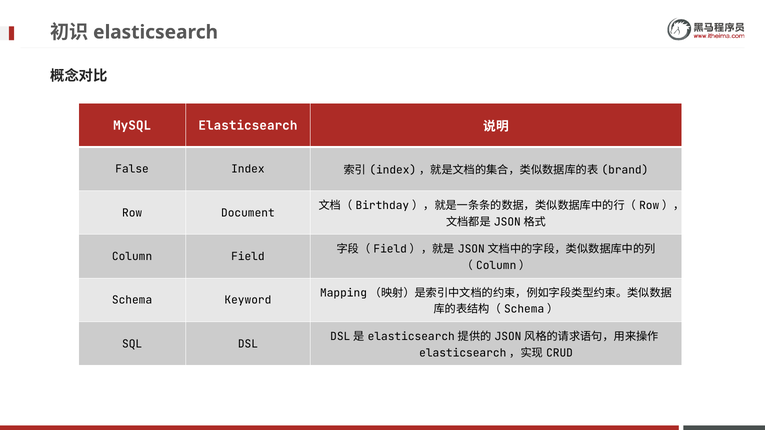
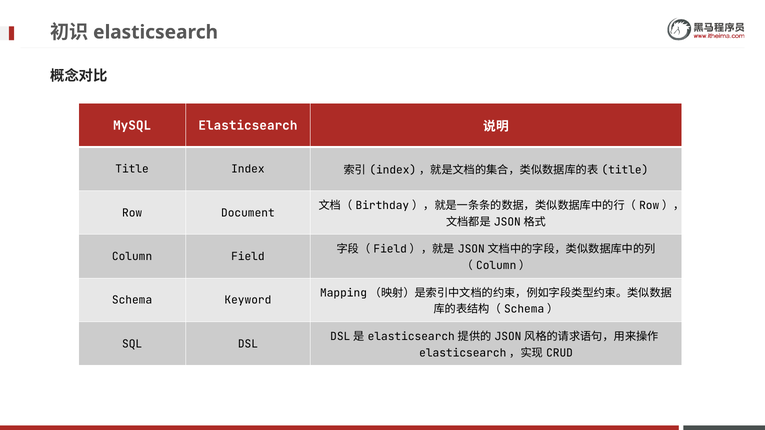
False: False -> Title (132, 169)
brand: brand -> title (625, 170)
